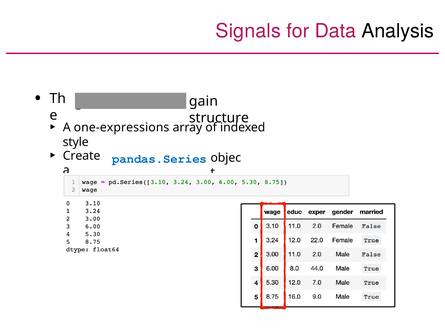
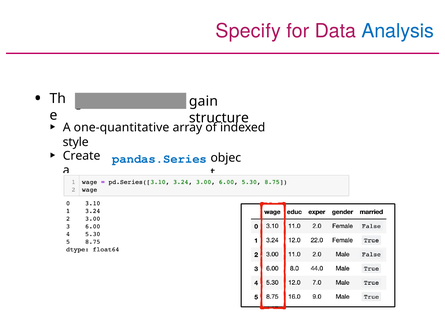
Signals: Signals -> Specify (248, 31)
Analysis colour: black -> blue (398, 31)
one-expressions: one-expressions -> one-quantitative (122, 128)
